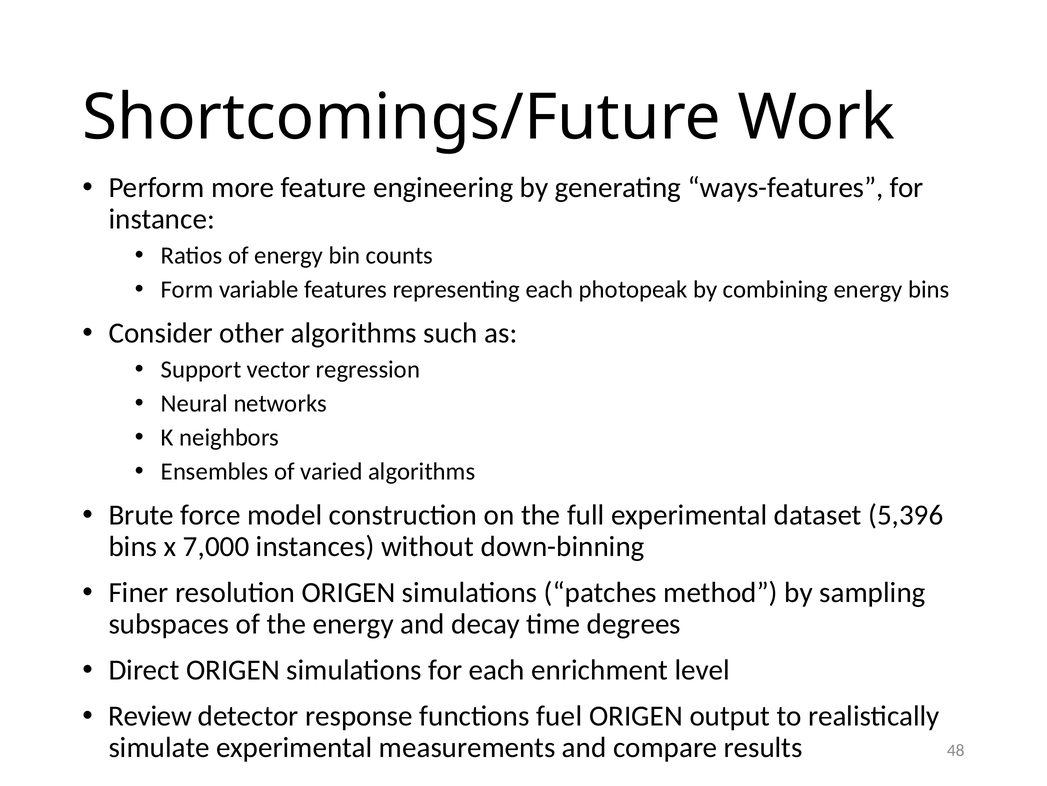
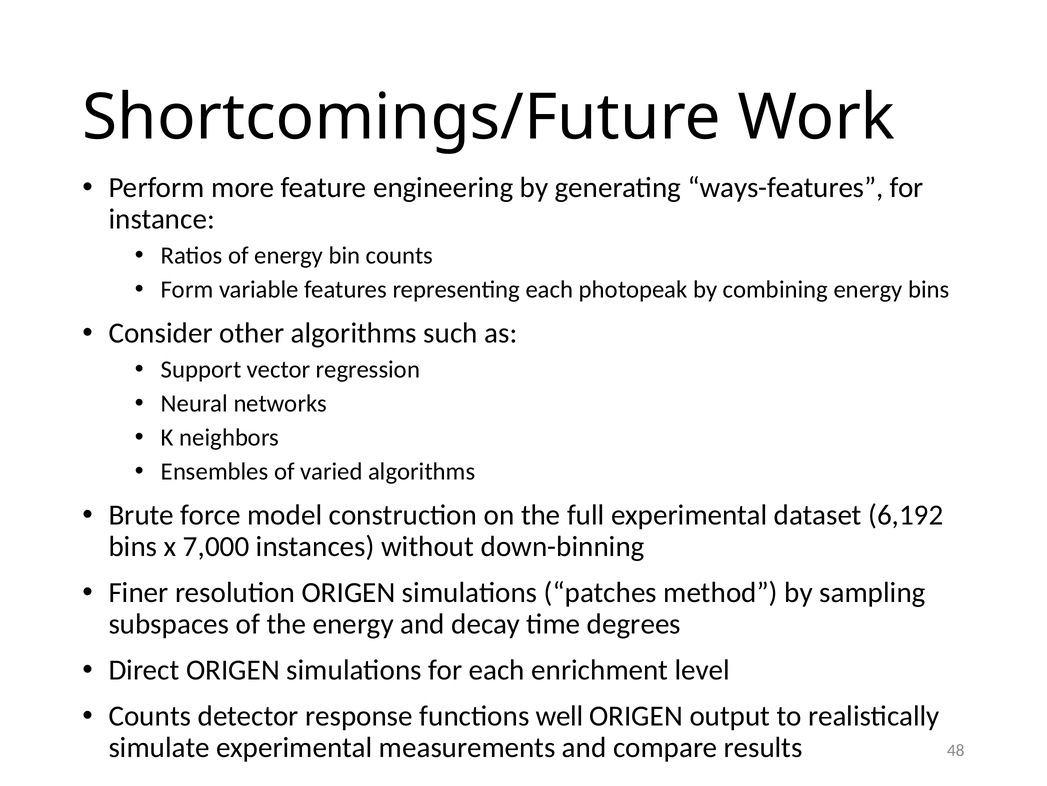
5,396: 5,396 -> 6,192 (906, 515)
Review: Review -> Counts (150, 715)
fuel: fuel -> well (559, 715)
